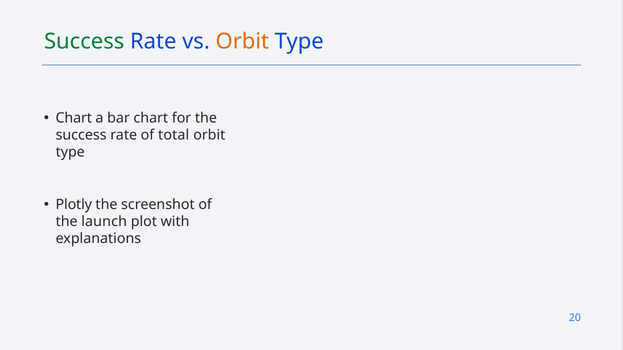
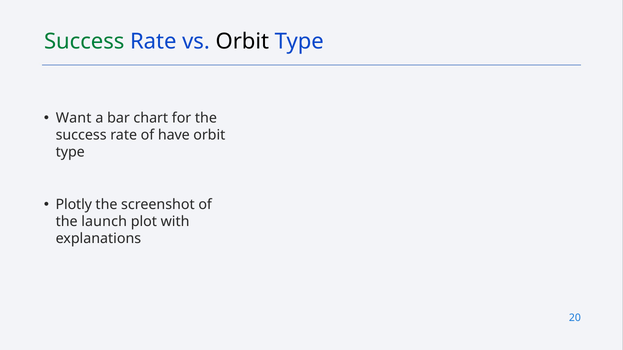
Orbit colour: orange -> black (242, 42)
Chart: Chart -> Want (74, 118)
total: total -> have (174, 135)
